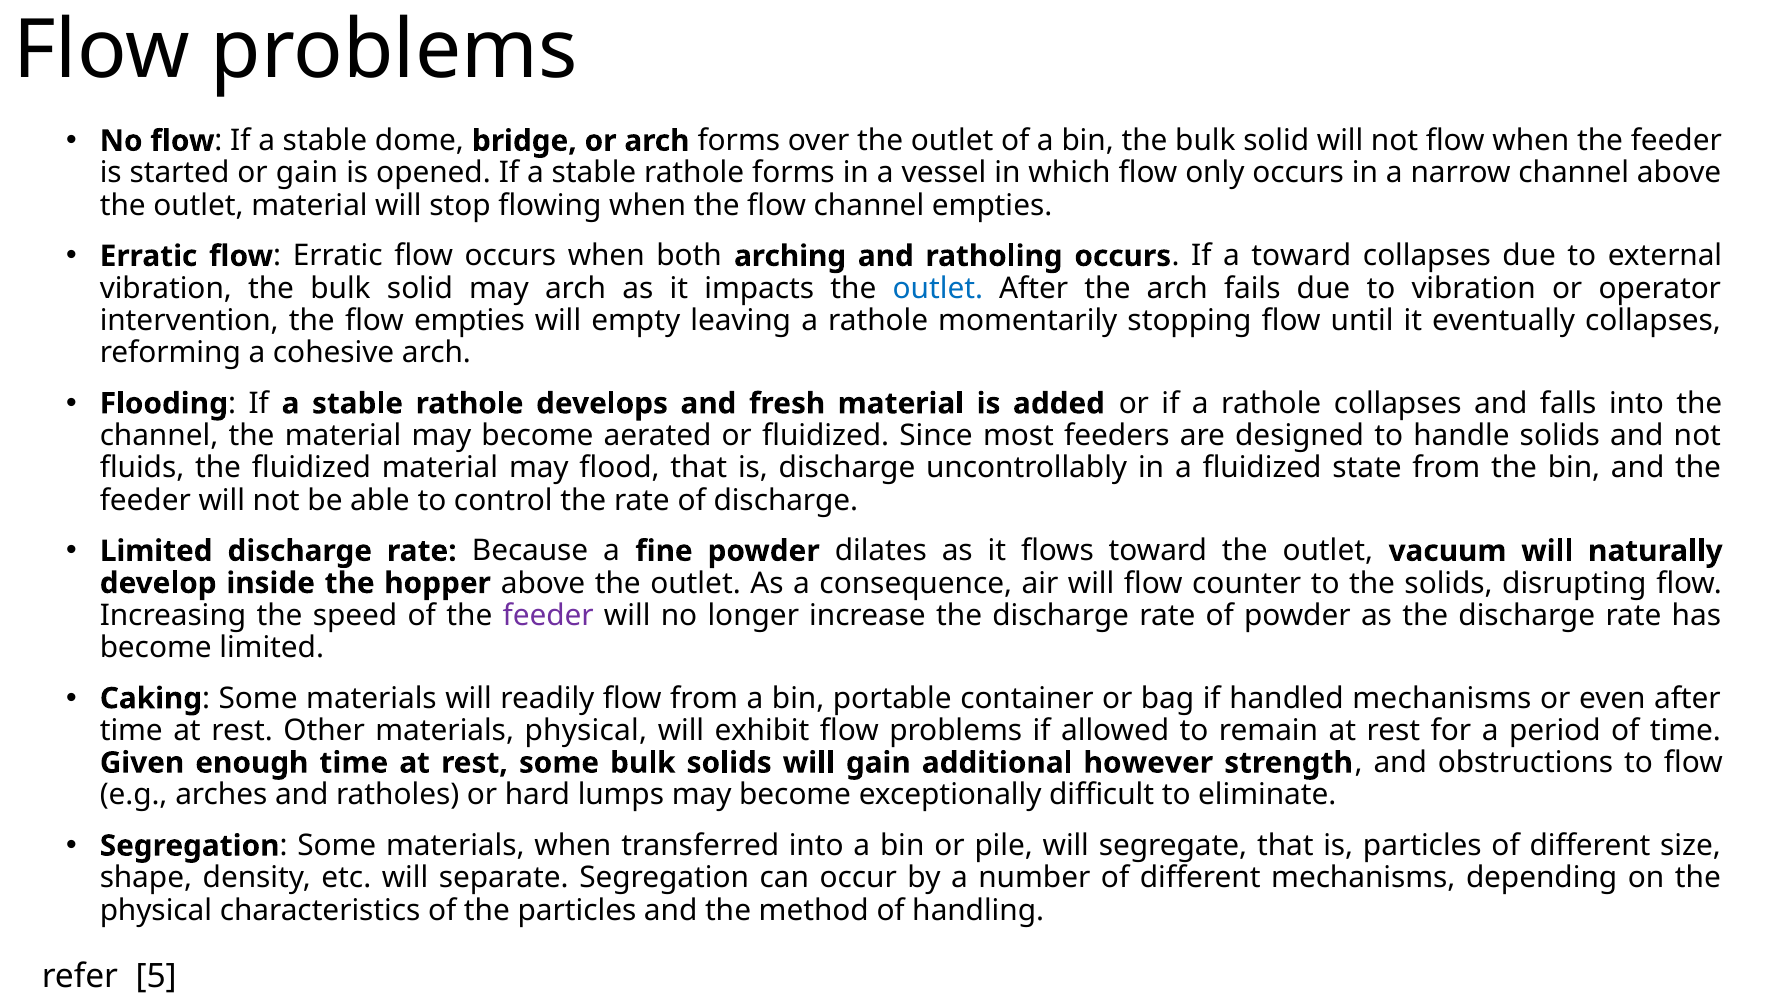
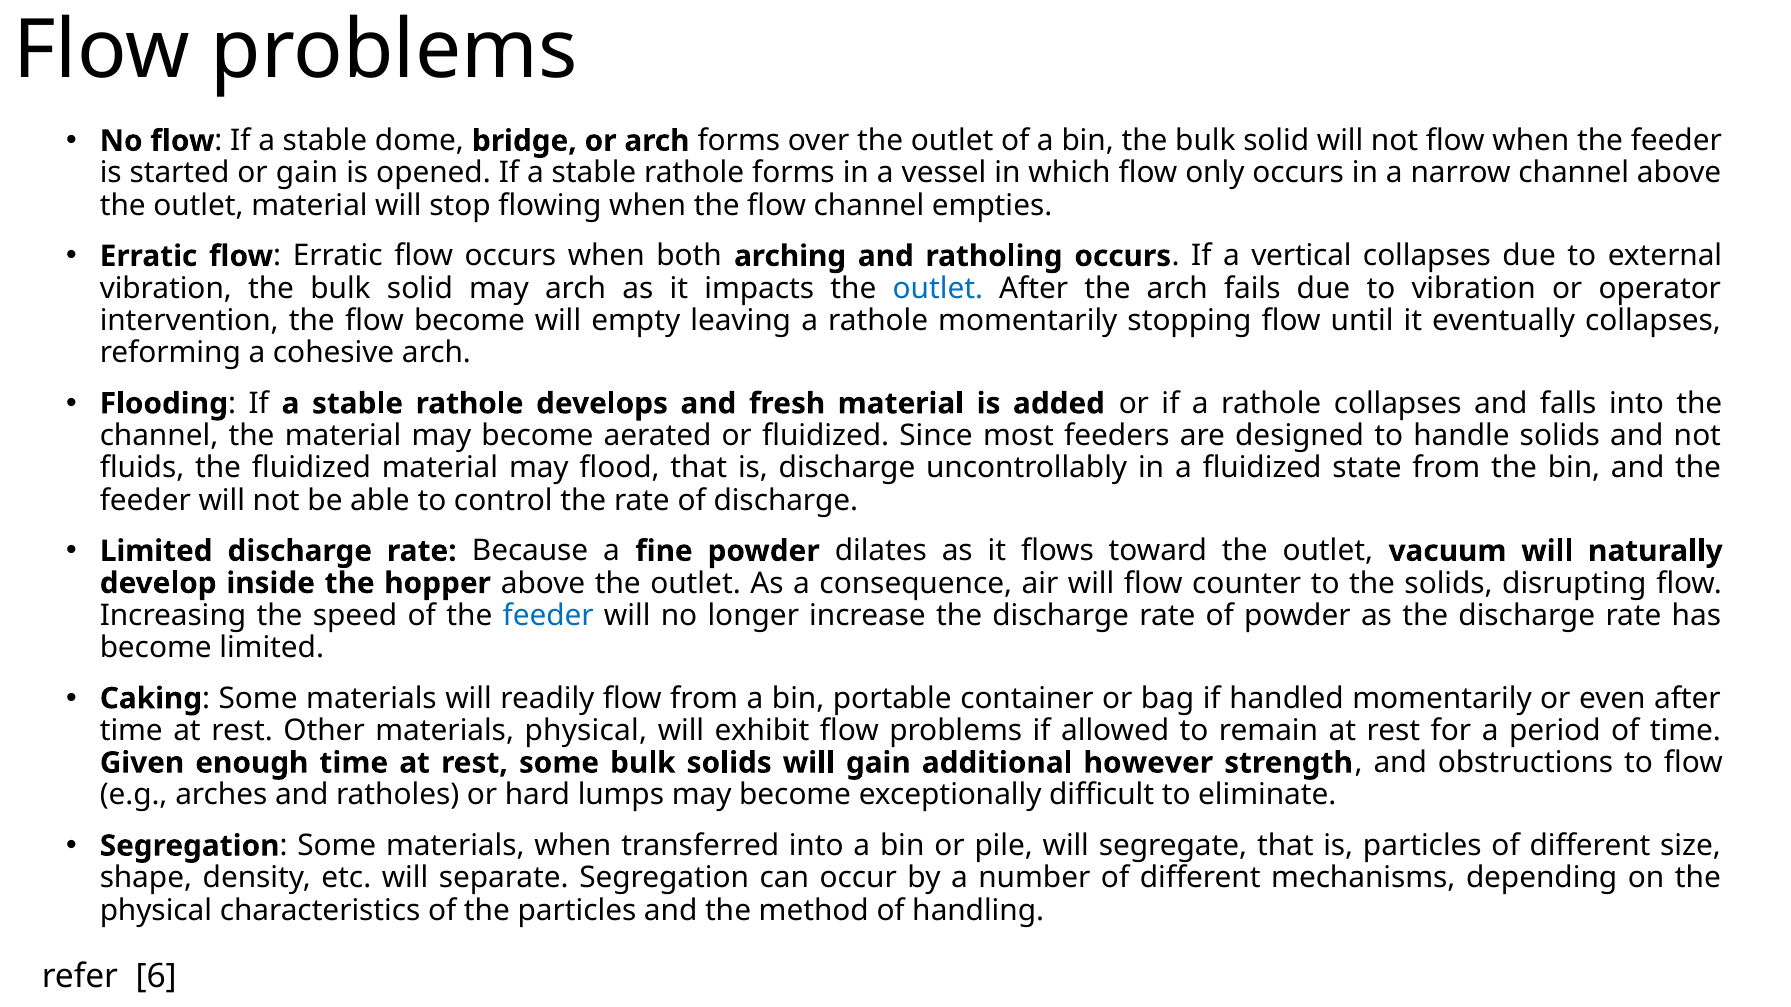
a toward: toward -> vertical (1301, 256)
flow empties: empties -> become (469, 321)
feeder colour: purple -> blue (548, 616)
handled mechanisms: mechanisms -> momentarily (1442, 699)
5: 5 -> 6 (156, 976)
